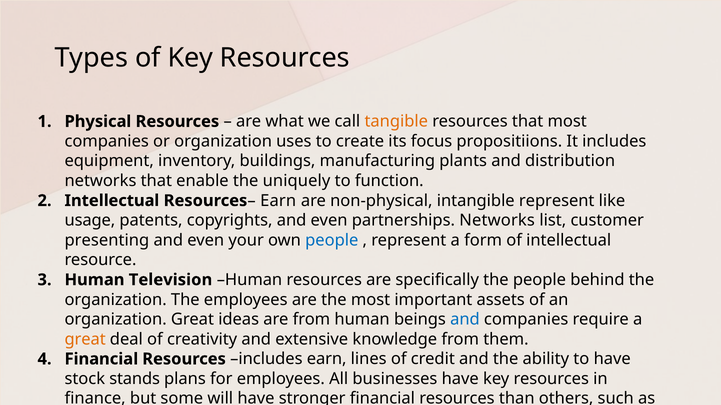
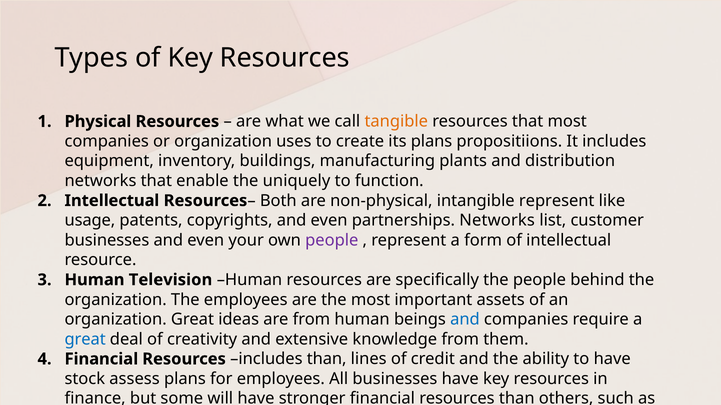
its focus: focus -> plans (432, 141)
Earn: Earn -> Both (278, 201)
presenting: presenting -> businesses (107, 241)
people colour: blue -> purple (332, 241)
great colour: orange -> blue (85, 340)
includes earn: earn -> than (327, 359)
stands: stands -> assess (135, 379)
